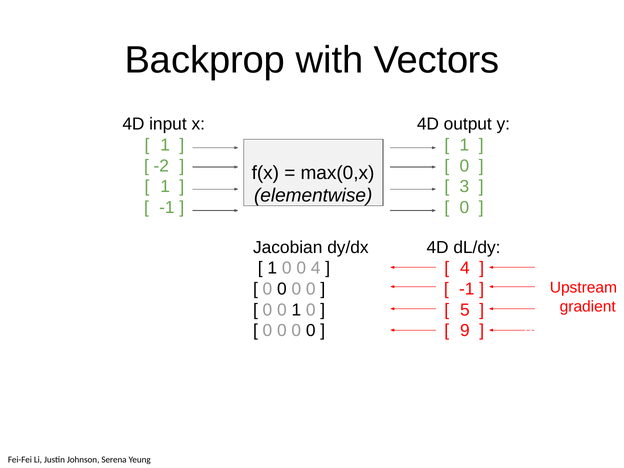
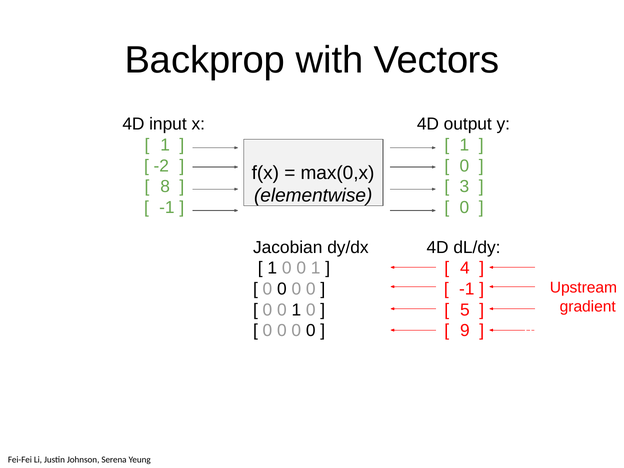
1: 1 -> 8 (165, 187)
1 0 0 4: 4 -> 1 (316, 268)
